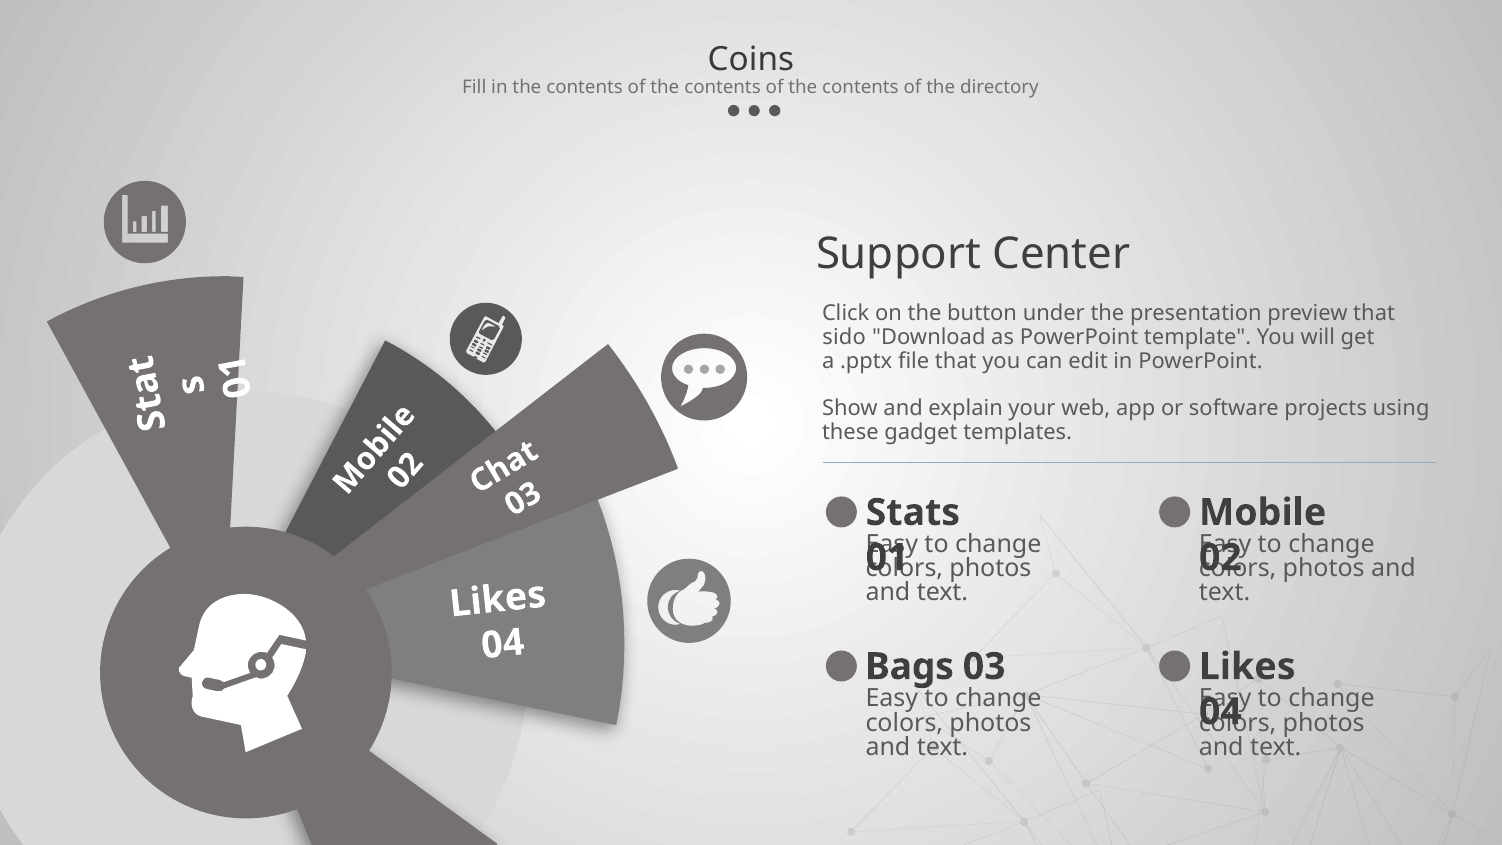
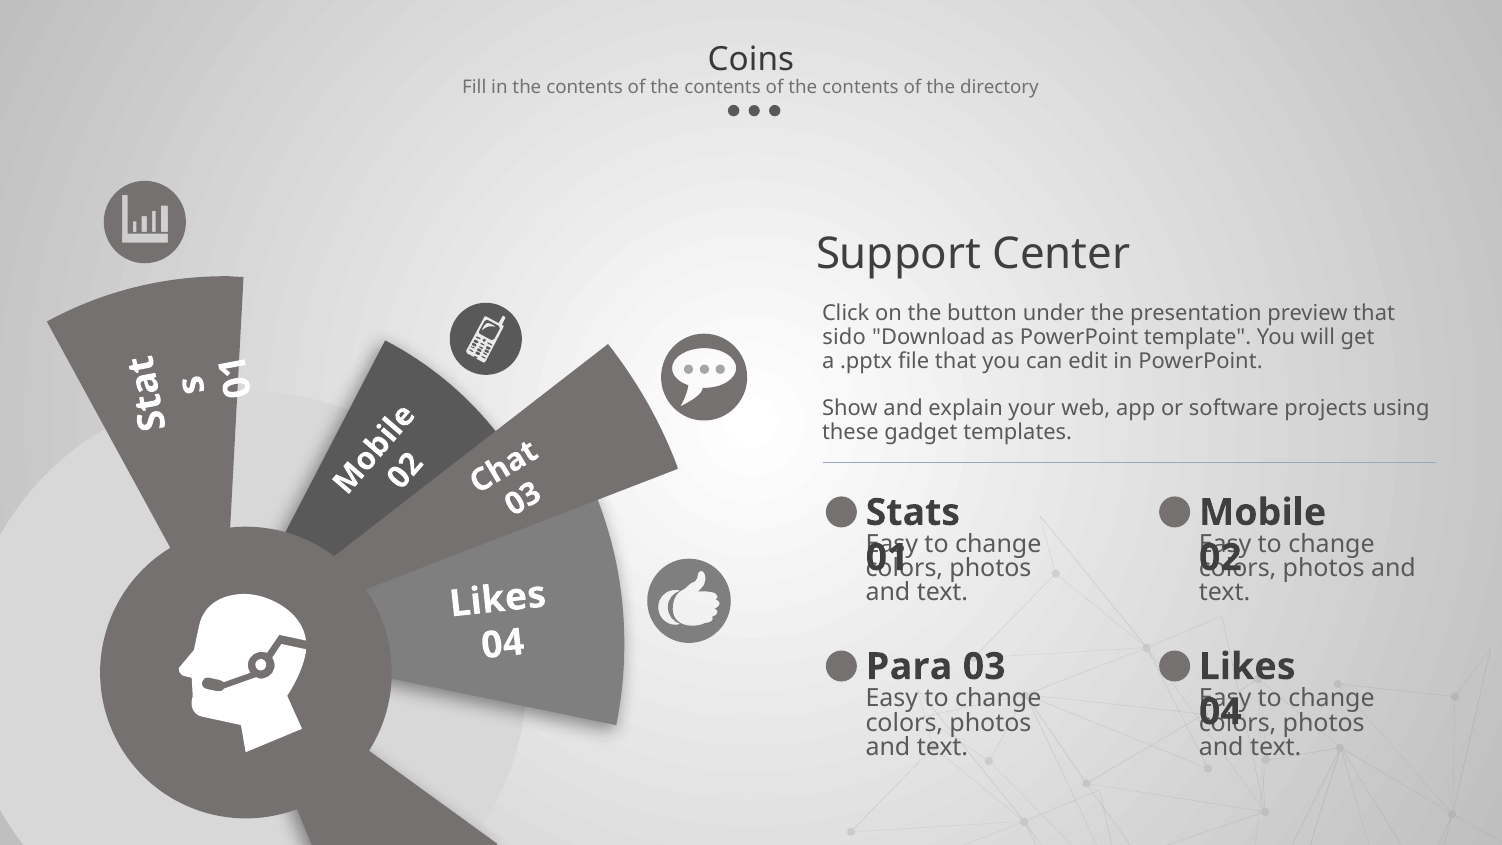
Bags: Bags -> Para (909, 667)
